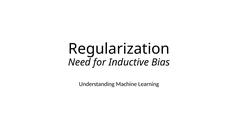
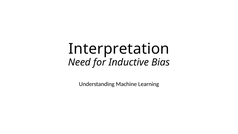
Regularization: Regularization -> Interpretation (119, 49)
